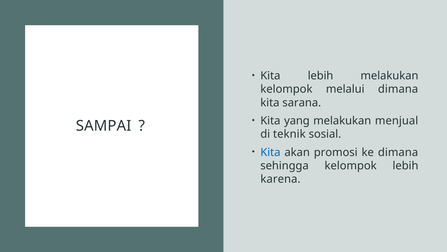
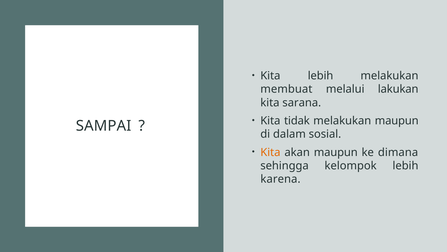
kelompok: kelompok -> membuat (286, 89)
melalui dimana: dimana -> lakukan (398, 89)
yang: yang -> tidak (297, 121)
melakukan menjual: menjual -> maupun (397, 121)
teknik: teknik -> dalam (289, 134)
Kita colour: blue -> orange (270, 152)
akan promosi: promosi -> maupun (336, 152)
